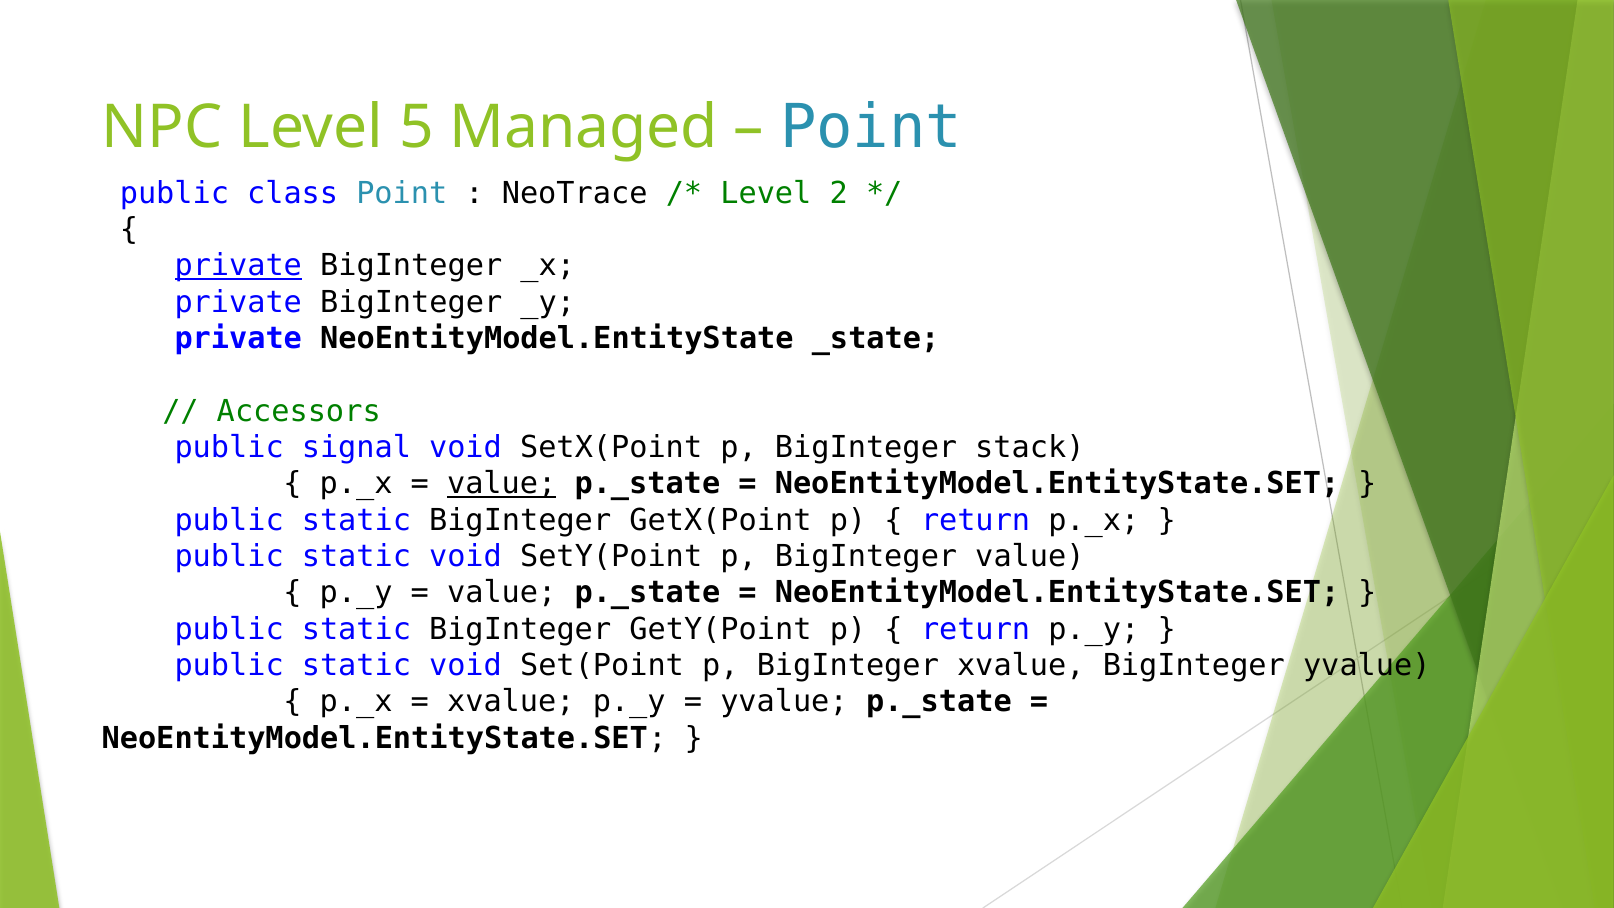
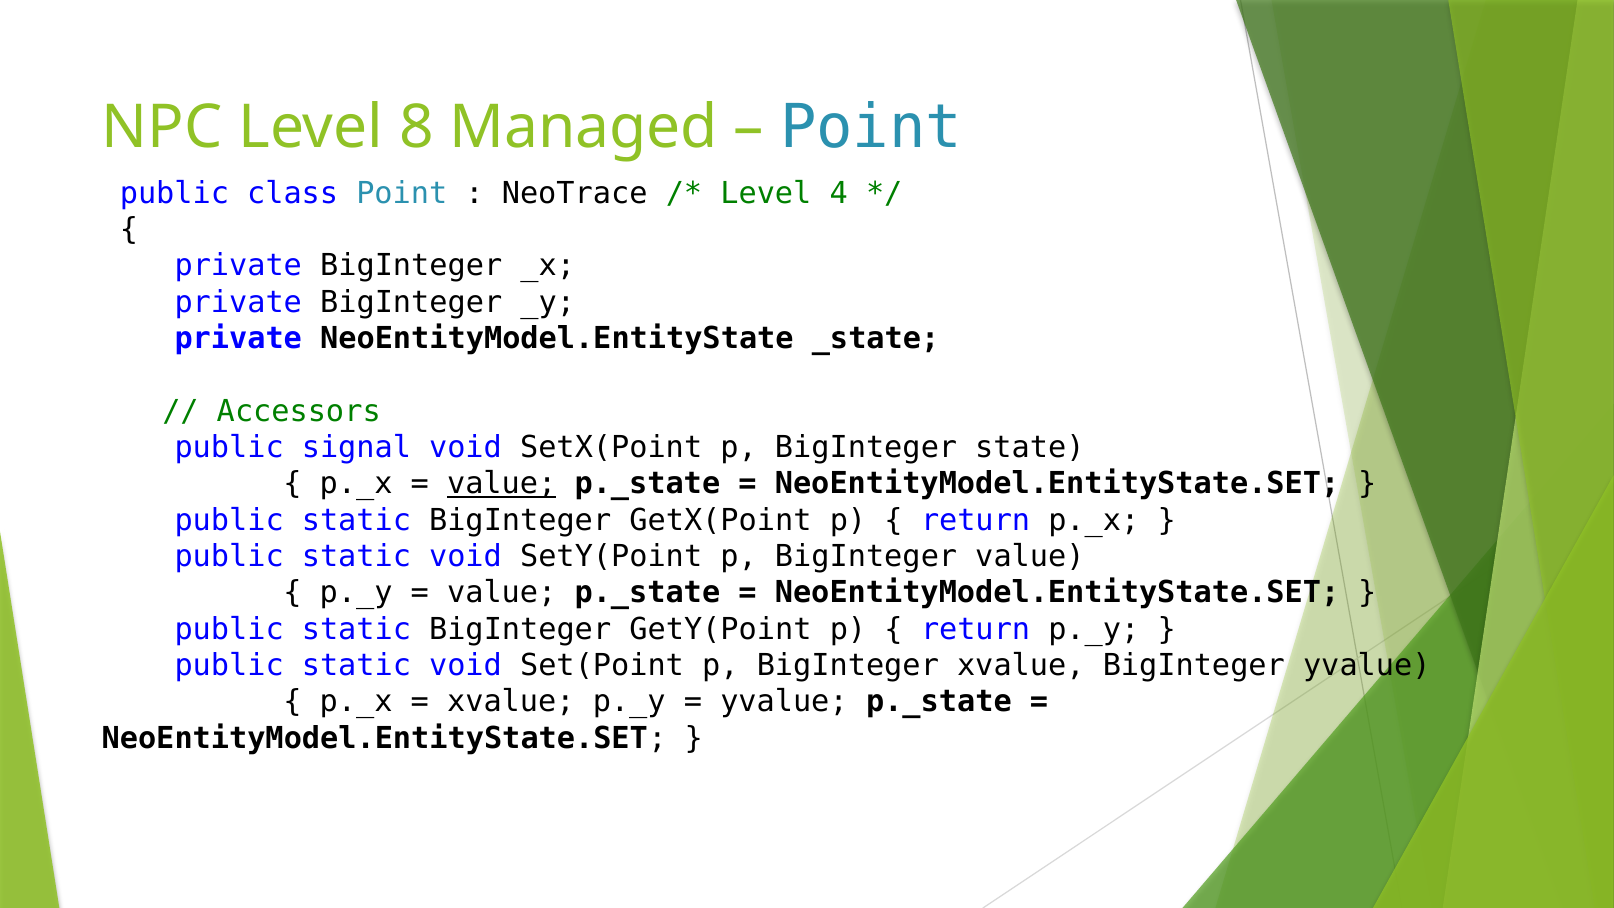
5: 5 -> 8 (416, 127)
2: 2 -> 4 (839, 193)
private underline: present -> none (238, 266)
stack: stack -> state (1030, 447)
